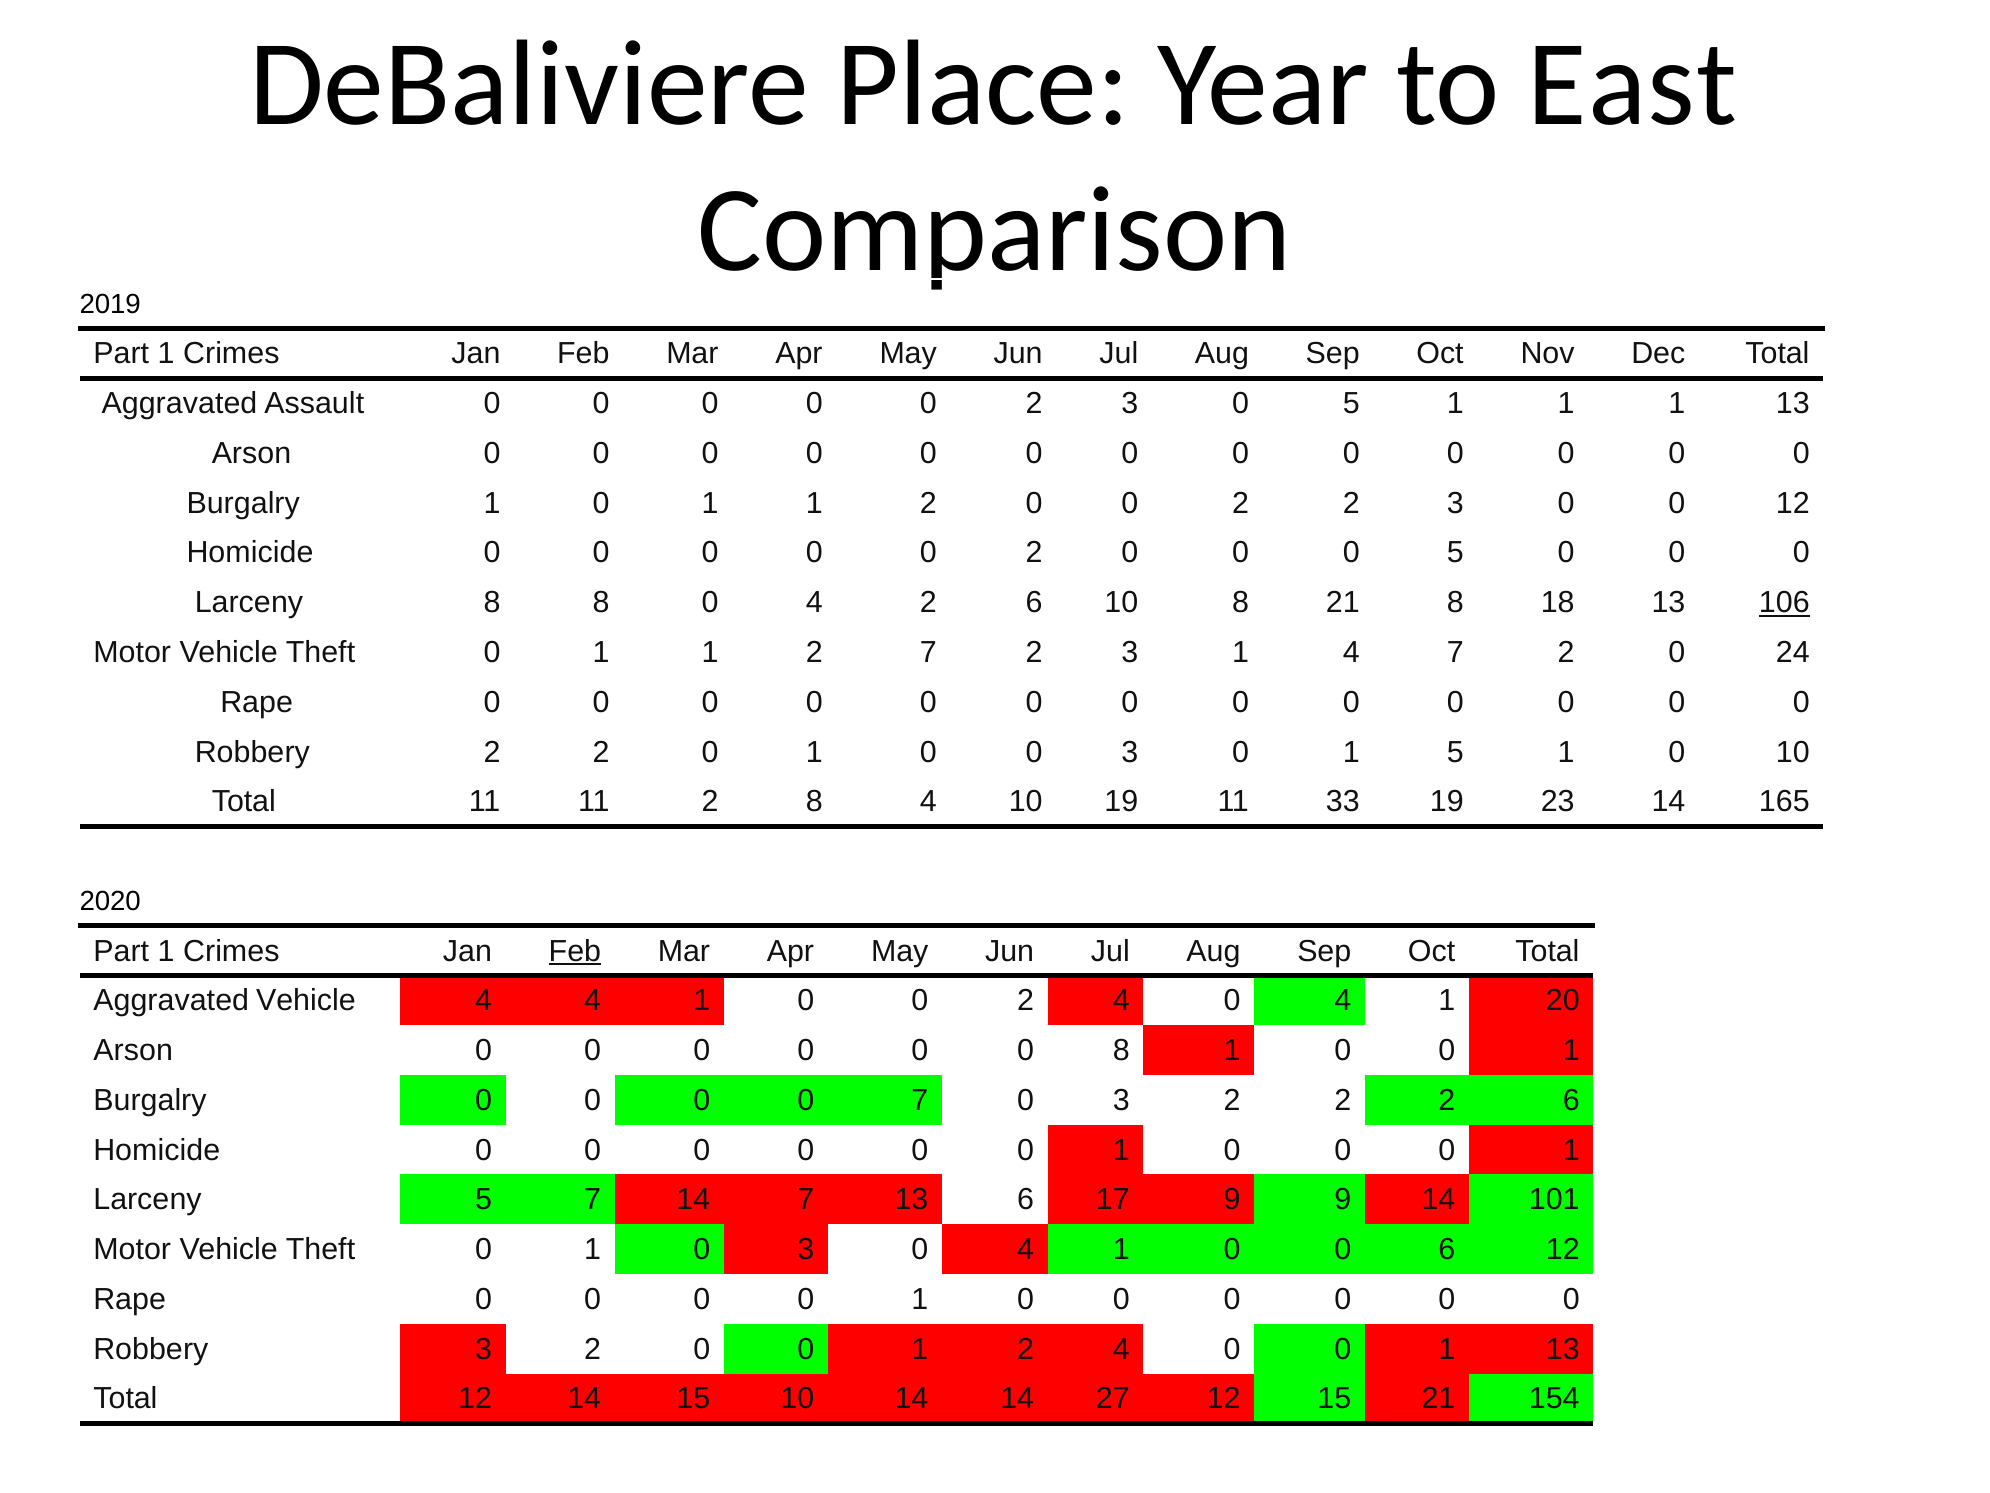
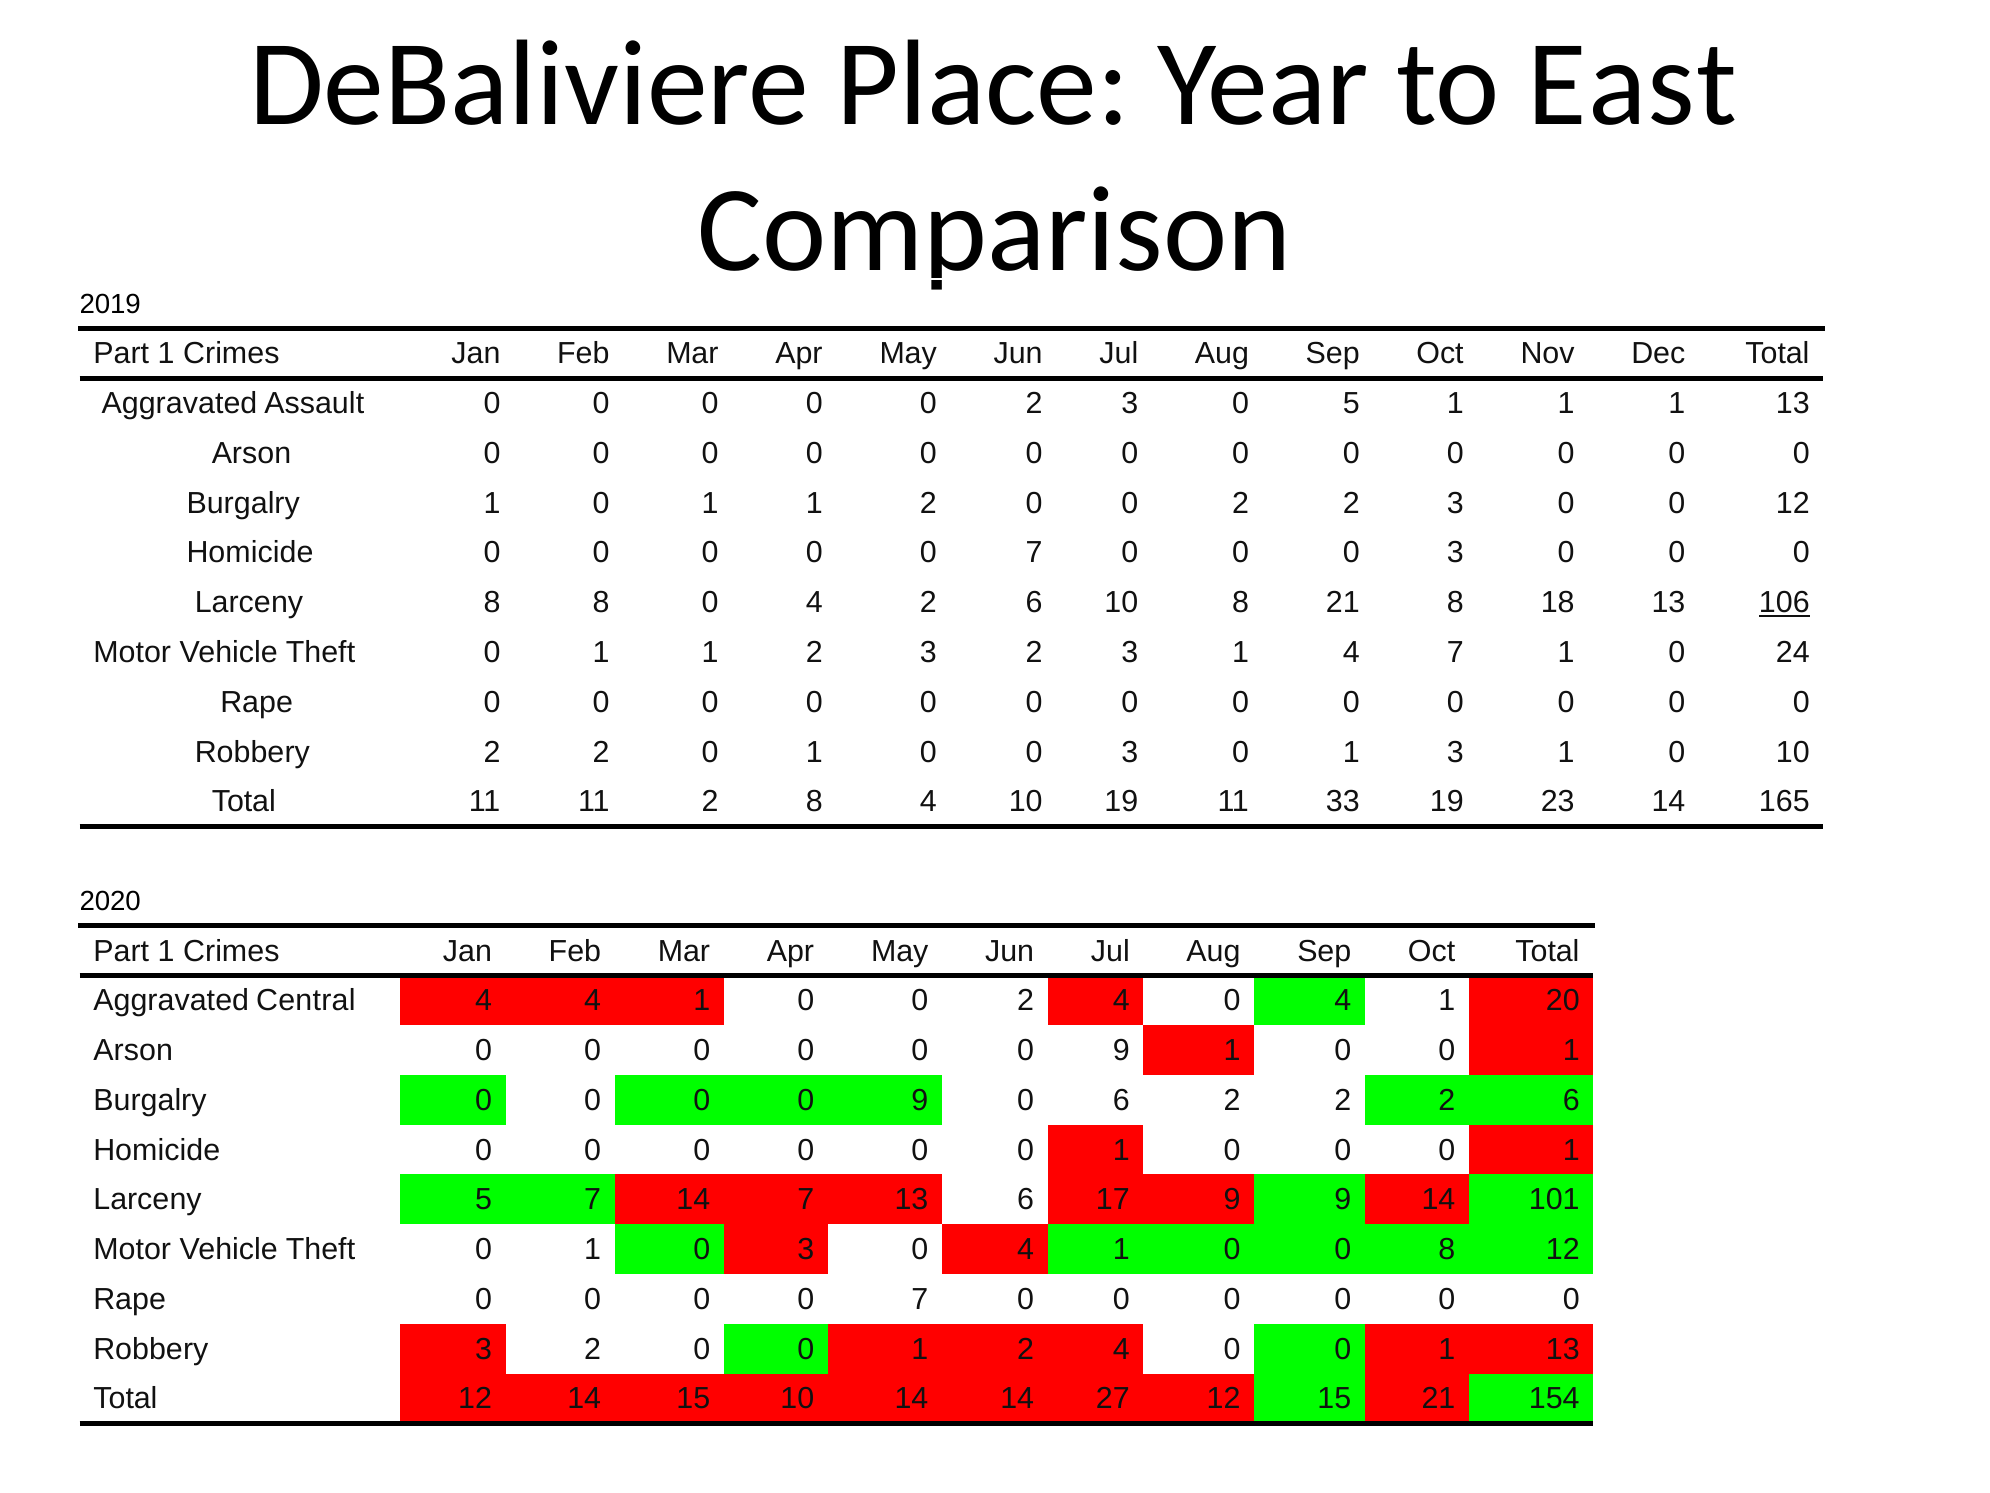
2: 2 -> 7 (1034, 553)
0 0 0 5: 5 -> 3 (1455, 553)
1 2 7: 7 -> 3 (928, 652)
4 7 2: 2 -> 1 (1566, 652)
1 5: 5 -> 3 (1455, 752)
Feb underline: present -> none (575, 951)
Aggravated Vehicle: Vehicle -> Central (306, 1000)
8: 8 -> 9 (1121, 1050)
7: 7 -> 9 (920, 1100)
3: 3 -> 6 (1121, 1100)
0 6: 6 -> 8 (1447, 1249)
1: 1 -> 7 (920, 1299)
